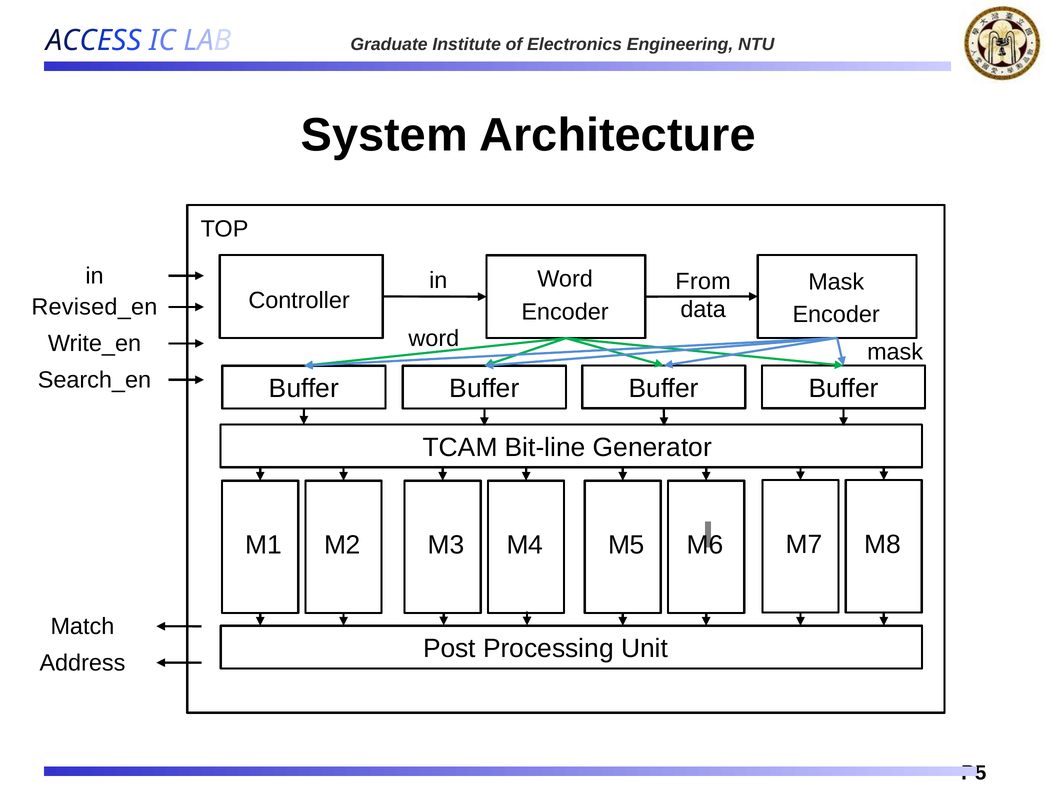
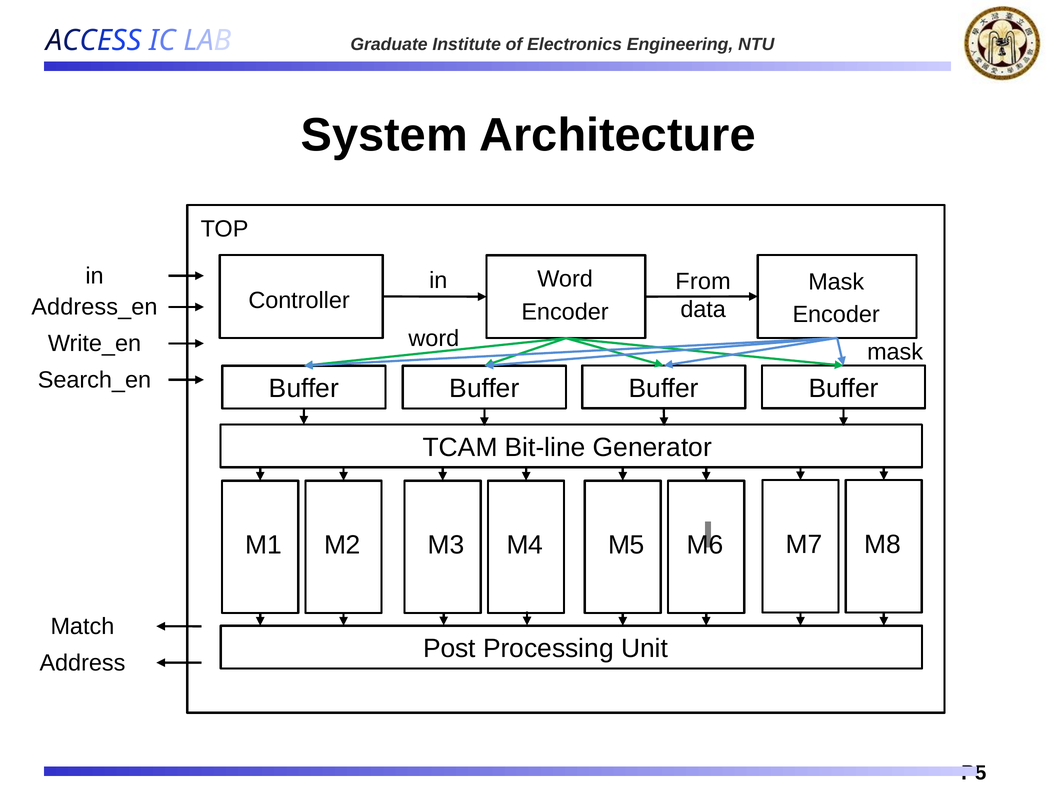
Revised_en: Revised_en -> Address_en (94, 307)
